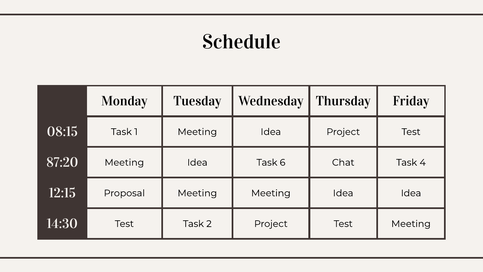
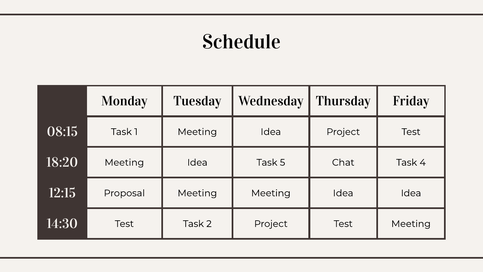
87:20: 87:20 -> 18:20 (62, 162)
6: 6 -> 5 (283, 162)
